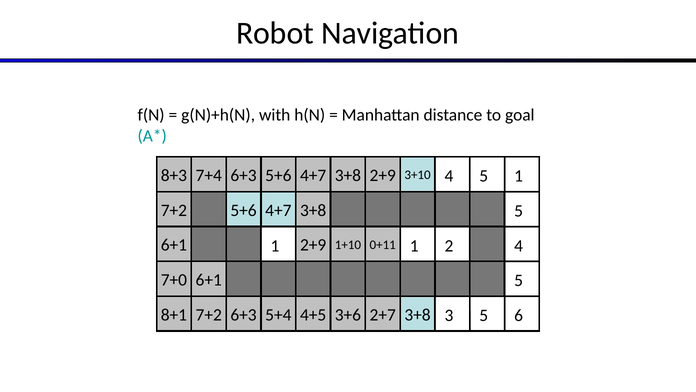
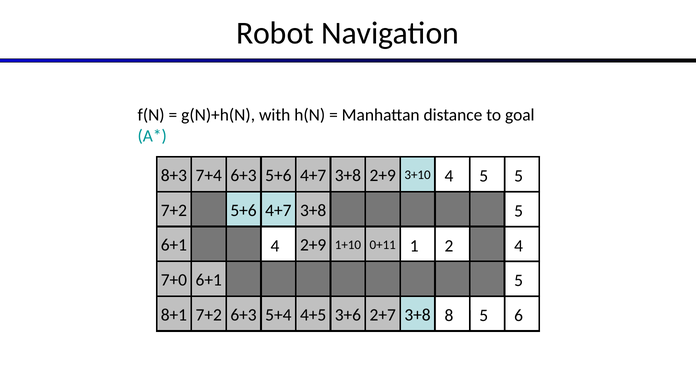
1: 1 -> 5 (519, 176)
1: 1 -> 4 (275, 245)
3: 3 -> 8 (449, 315)
